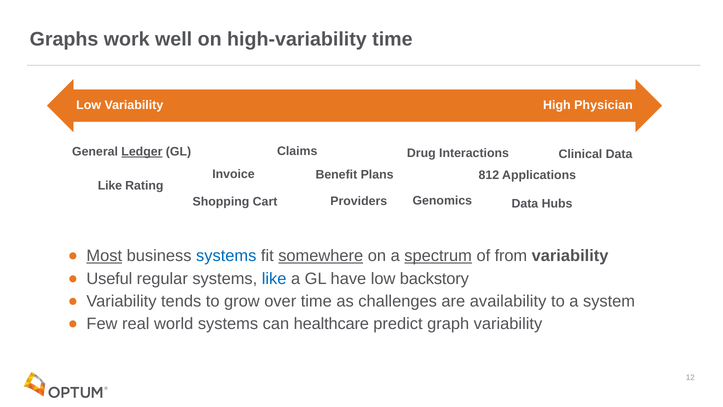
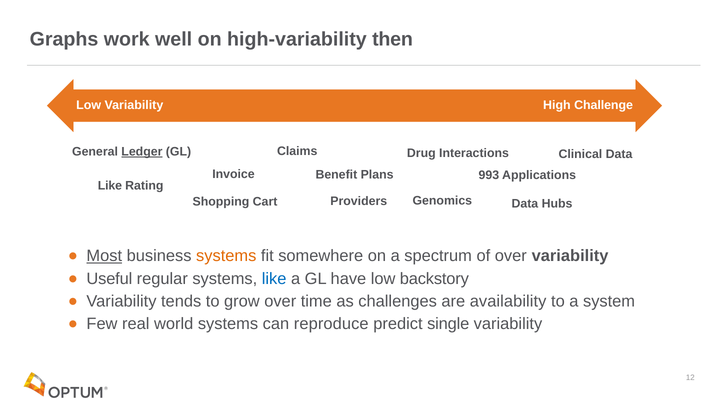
high-variability time: time -> then (393, 39)
Physician: Physician -> Challenge (604, 105)
812: 812 -> 993 (489, 175)
systems colour: blue -> orange (226, 256)
somewhere underline: present -> none (321, 256)
spectrum underline: present -> none (438, 256)
of from: from -> over (511, 256)
healthcare: healthcare -> reproduce (331, 324)
graph: graph -> single (448, 324)
